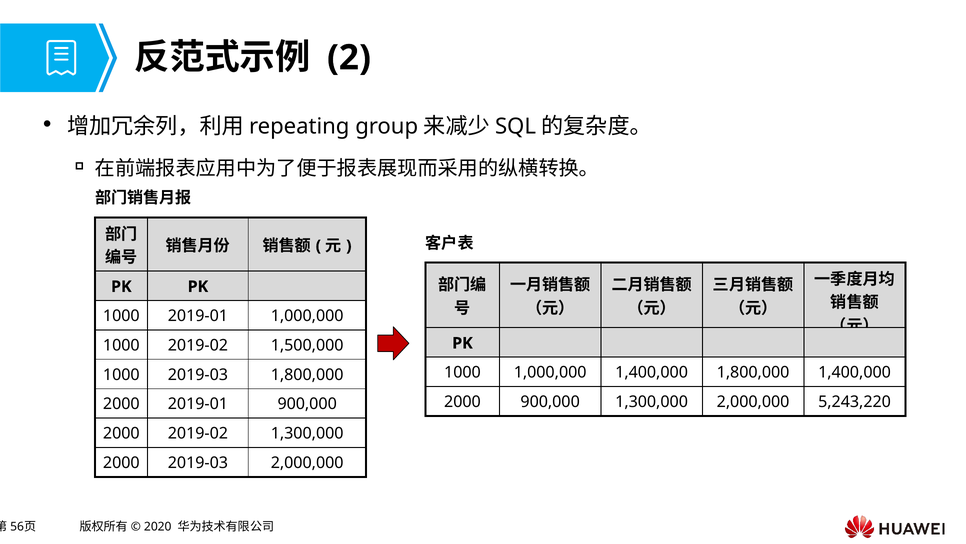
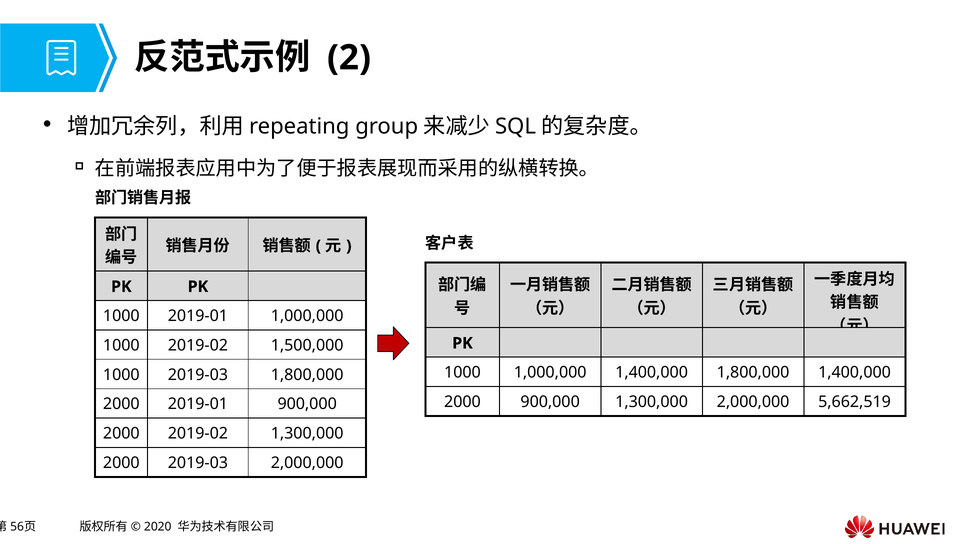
5,243,220: 5,243,220 -> 5,662,519 (855, 401)
